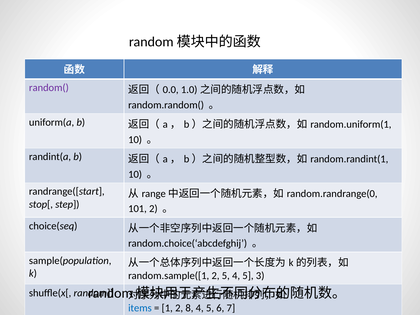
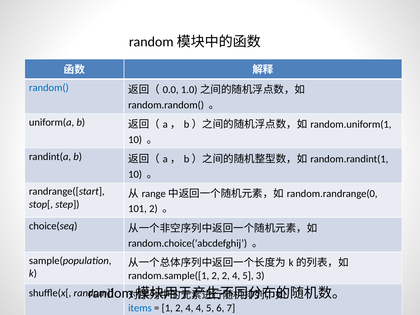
random( colour: purple -> blue (49, 88)
2 5: 5 -> 2 (226, 276)
1 2 8: 8 -> 4 (189, 308)
